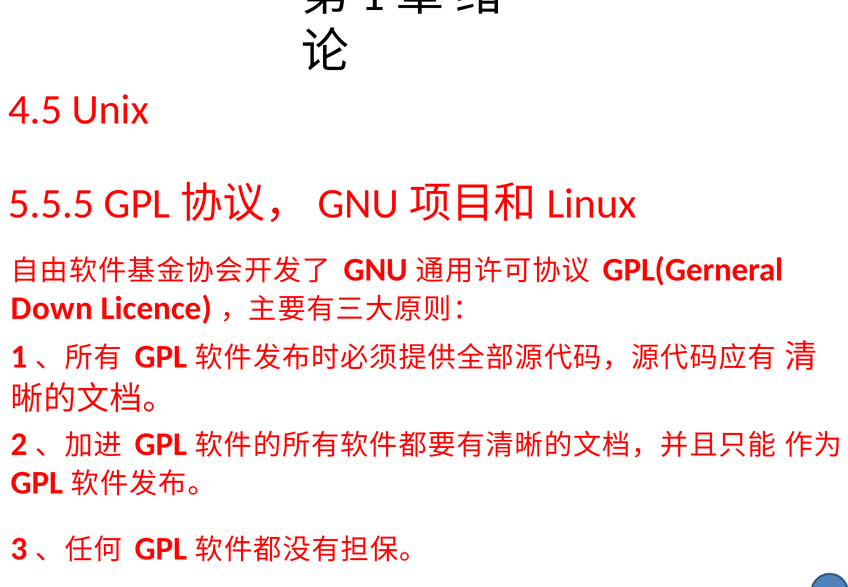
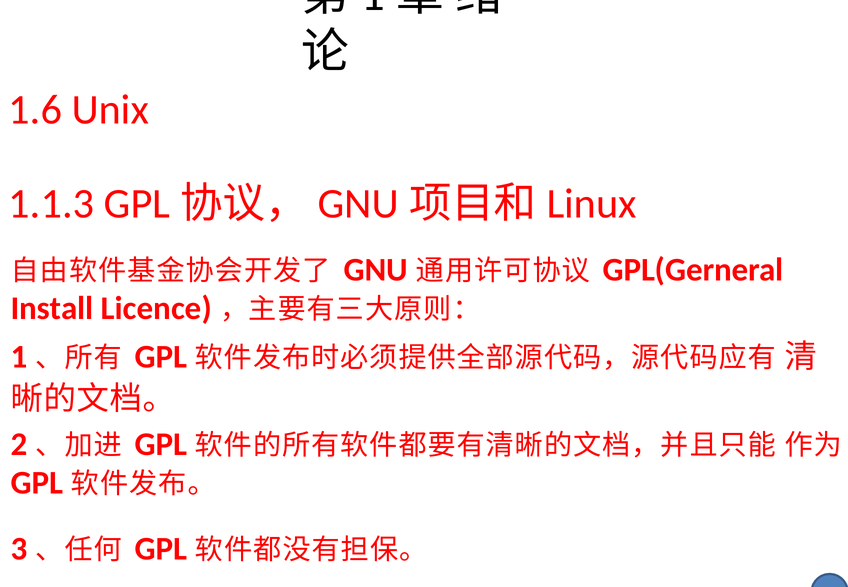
4.5: 4.5 -> 1.6 (35, 110)
5.5.5: 5.5.5 -> 1.1.3 (51, 204)
Down: Down -> Install (52, 309)
